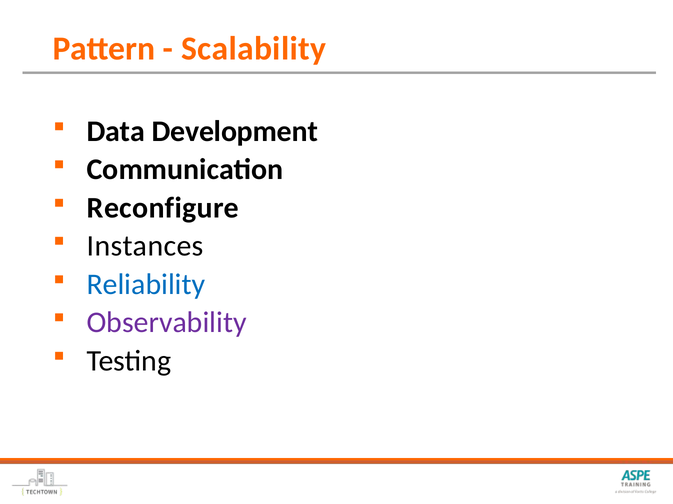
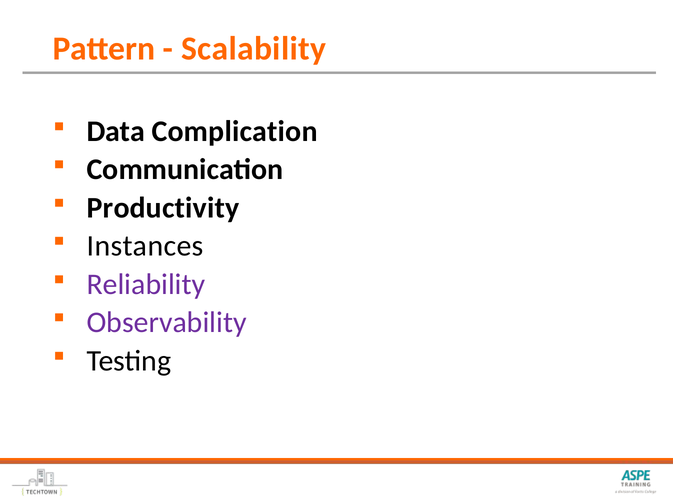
Development: Development -> Complication (235, 132)
Reconfigure: Reconfigure -> Productivity (163, 208)
Reliability colour: blue -> purple (146, 285)
